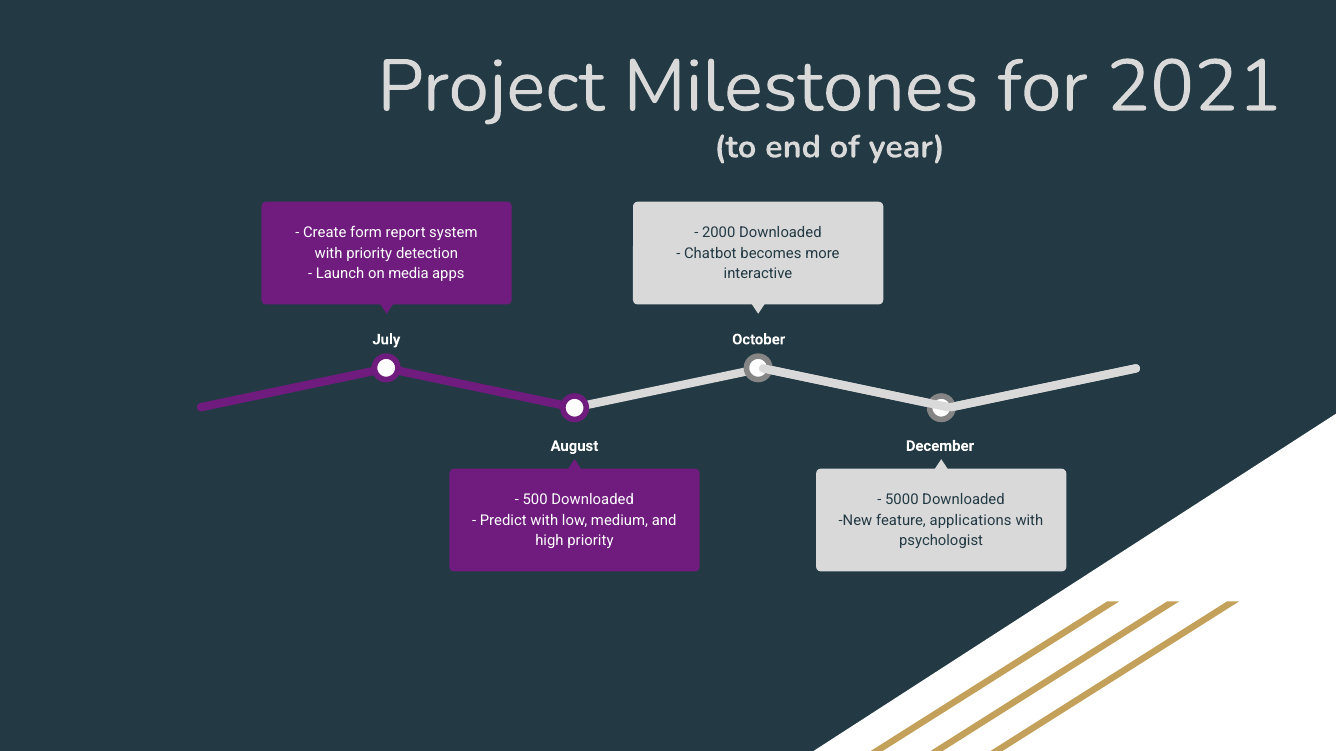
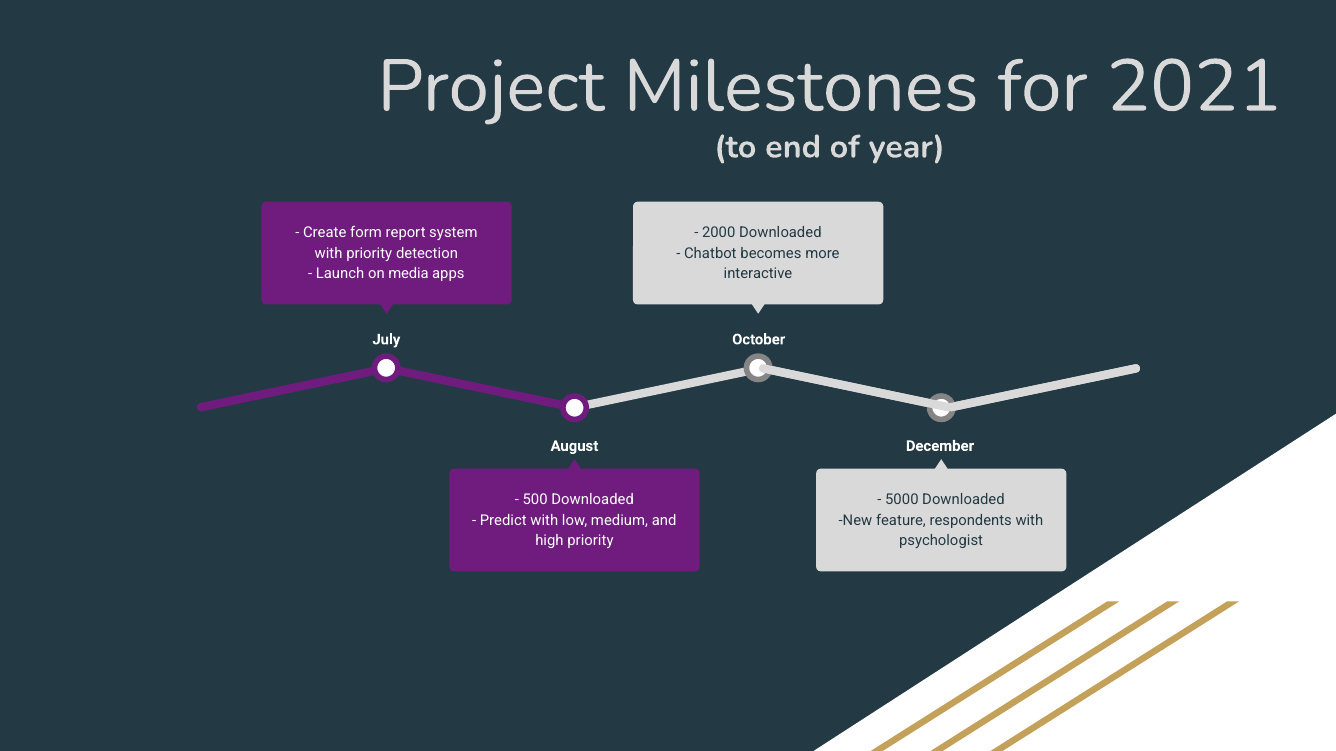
applications: applications -> respondents (971, 521)
